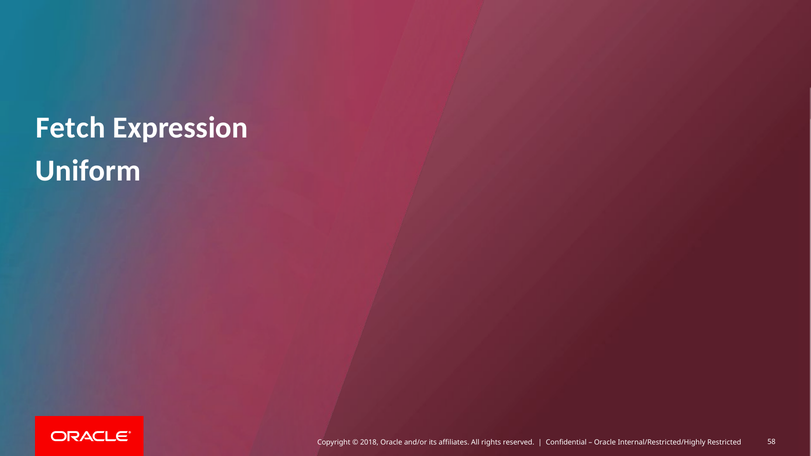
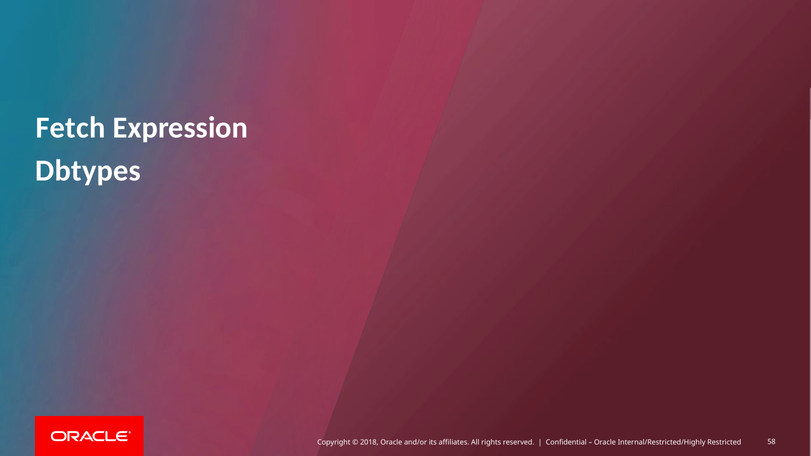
Uniform: Uniform -> Dbtypes (88, 171)
